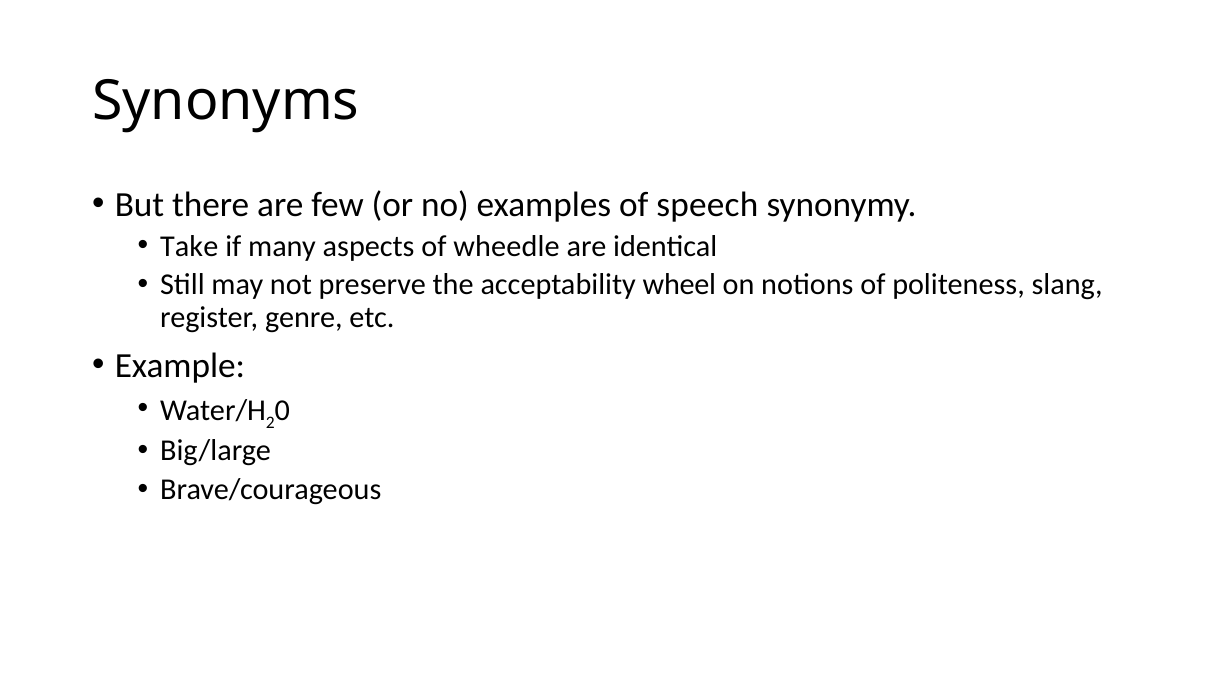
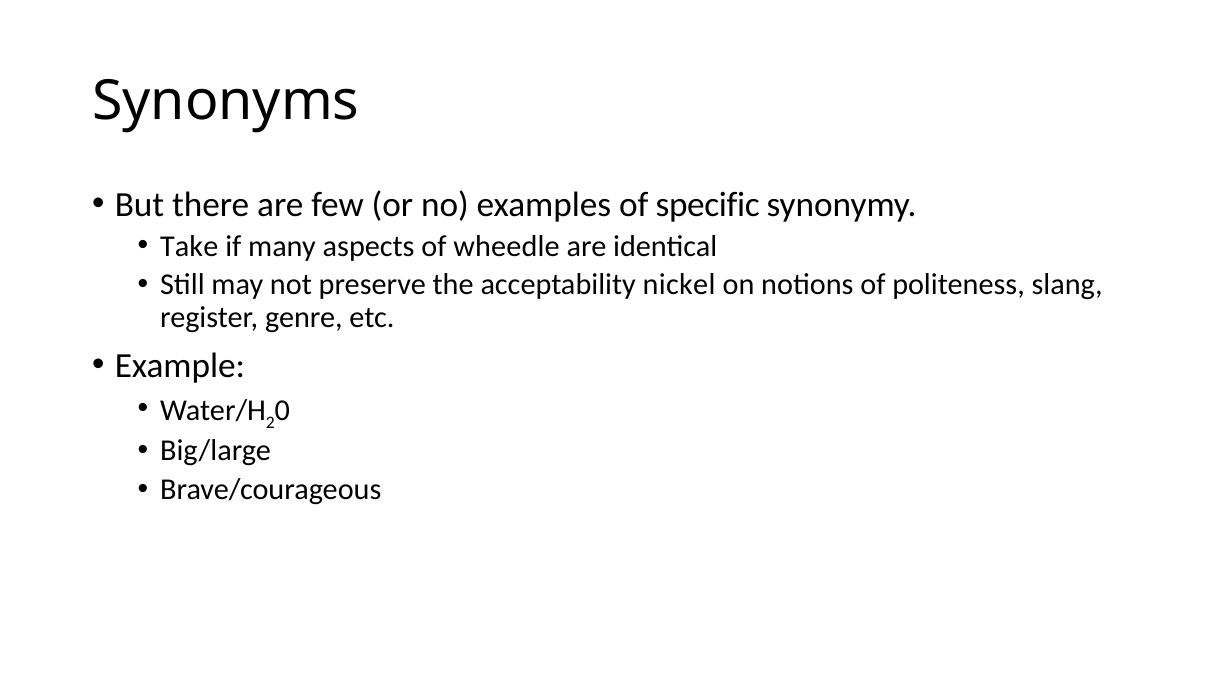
speech: speech -> specific (708, 204)
wheel: wheel -> nickel (679, 285)
